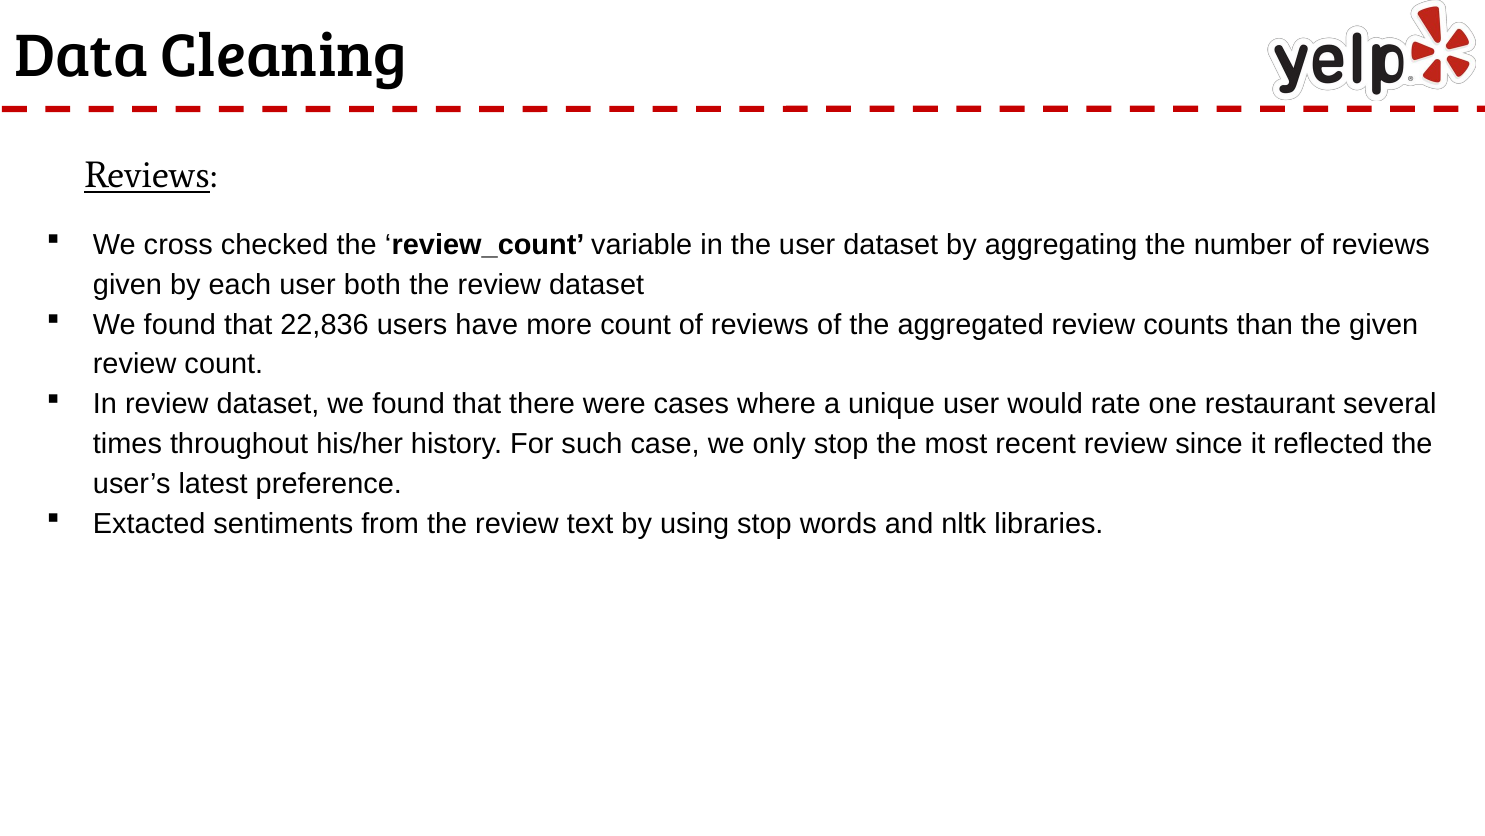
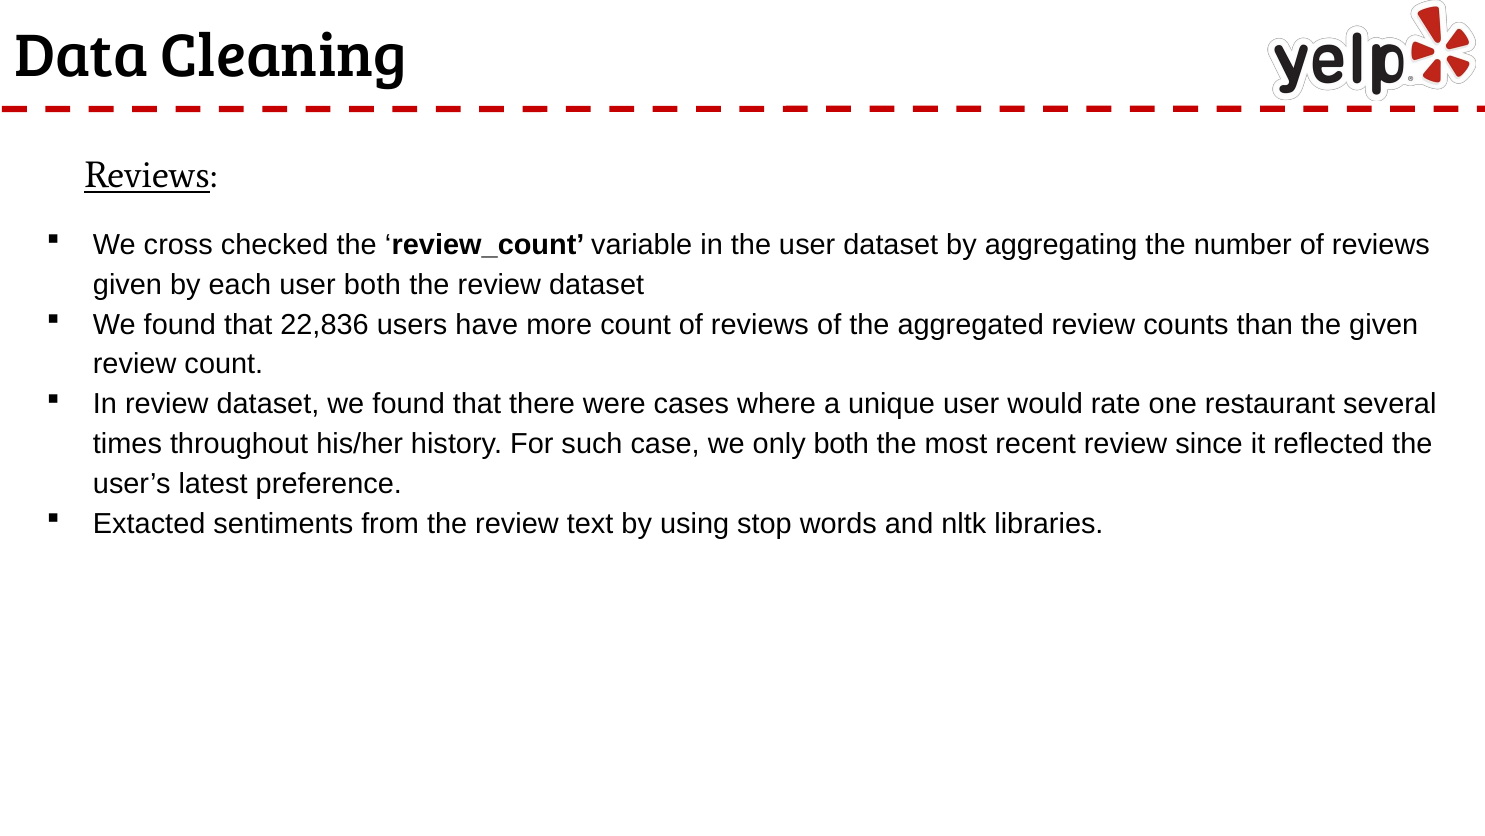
only stop: stop -> both (841, 444)
